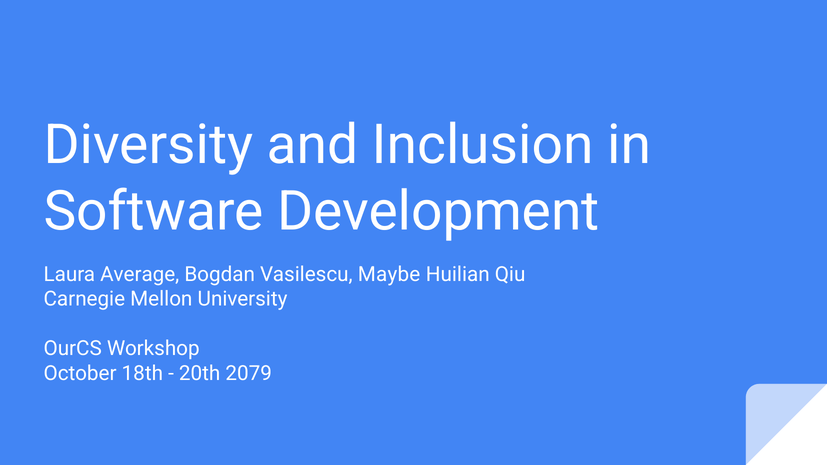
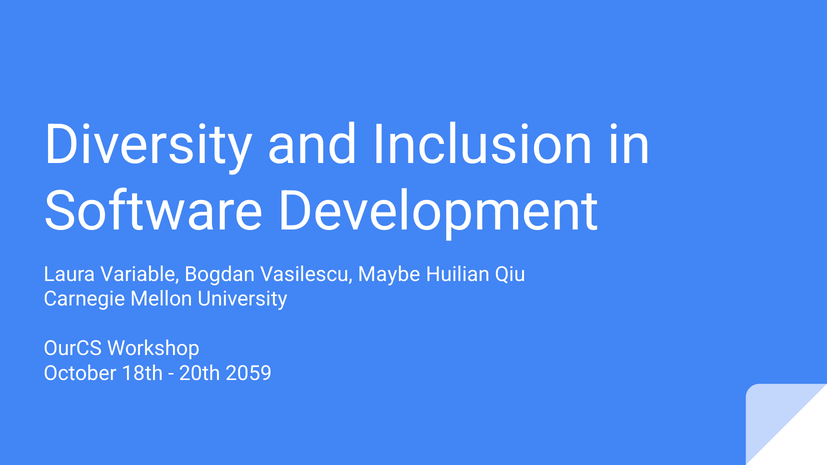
Average: Average -> Variable (140, 274)
2079: 2079 -> 2059 (249, 374)
